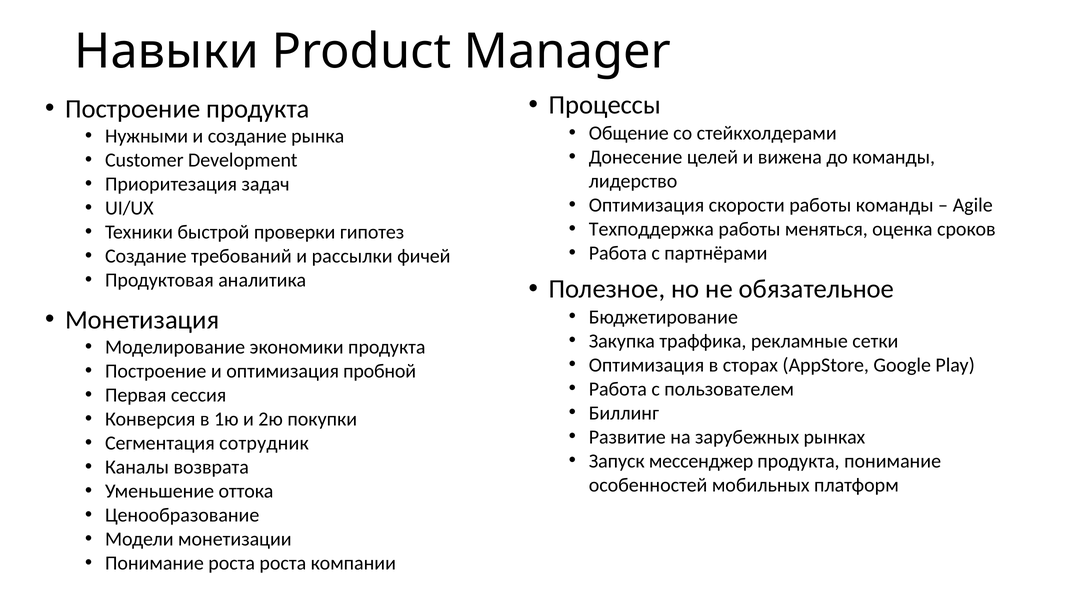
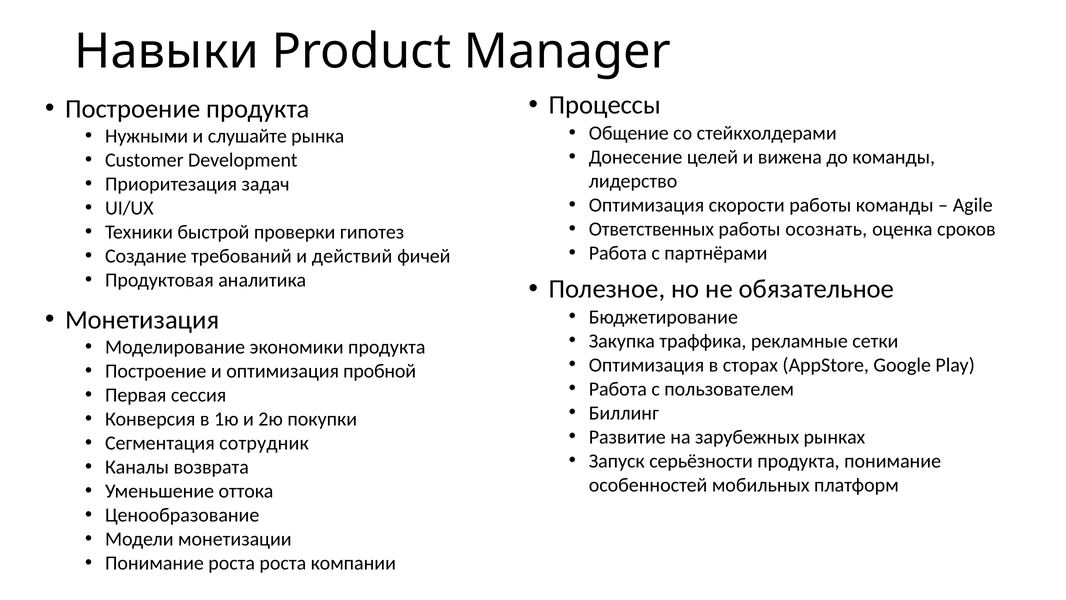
и создание: создание -> слушайте (247, 136)
Техподдержка: Техподдержка -> Ответственных (651, 229)
меняться: меняться -> осознать (826, 229)
рассылки: рассылки -> действий (352, 256)
мессенджер: мессенджер -> серьёзности (701, 461)
